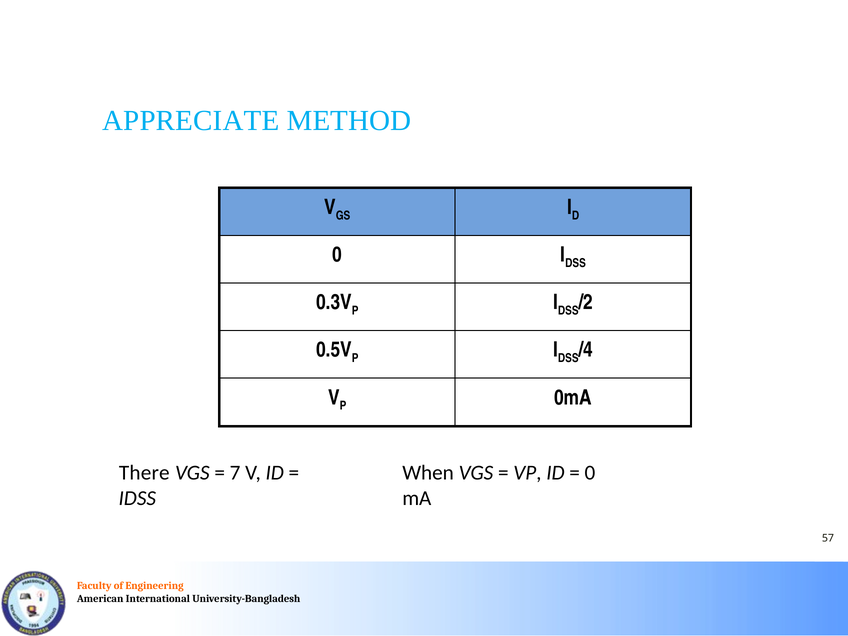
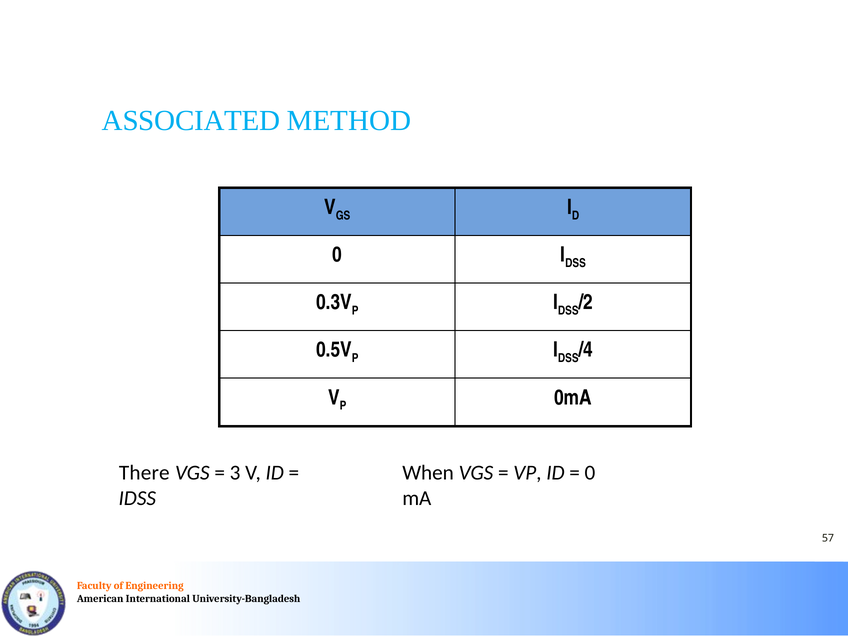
APPRECIATE: APPRECIATE -> ASSOCIATED (191, 121)
7: 7 -> 3 (235, 473)
